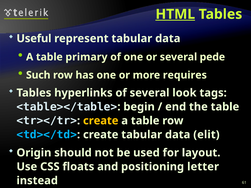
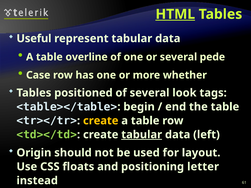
primary: primary -> overline (87, 57)
Such: Such -> Case (38, 75)
requires: requires -> whether (185, 75)
hyperlinks: hyperlinks -> positioned (83, 93)
<td></td> colour: light blue -> light green (47, 135)
tabular underline: none -> present (142, 135)
elit: elit -> left (206, 135)
